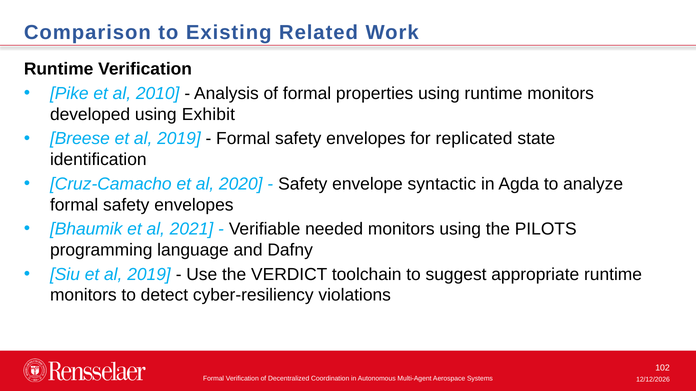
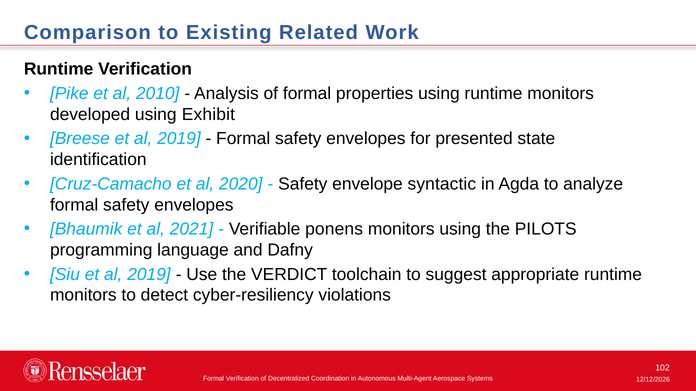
replicated: replicated -> presented (474, 139)
needed: needed -> ponens (334, 229)
